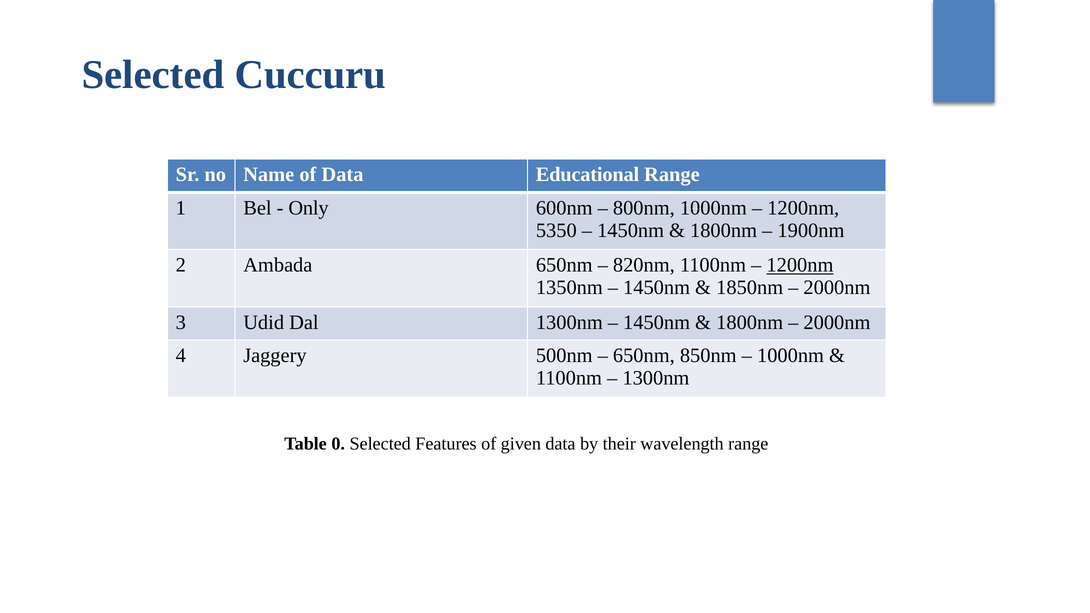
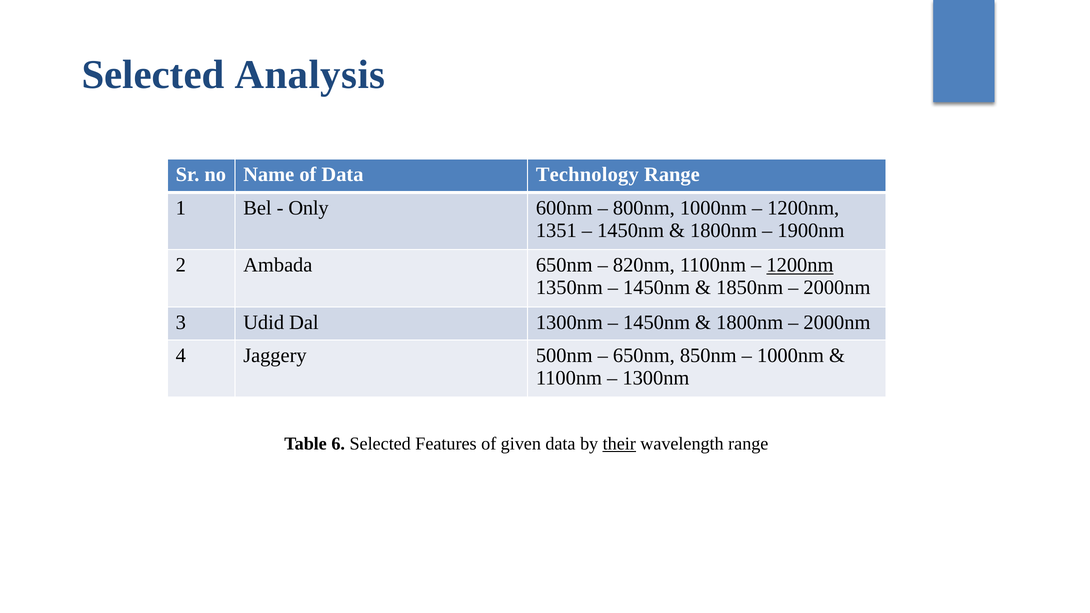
Cuccuru: Cuccuru -> Analysis (310, 75)
Educational: Educational -> Technology (587, 175)
5350: 5350 -> 1351 (556, 231)
0: 0 -> 6 (338, 444)
their underline: none -> present (619, 444)
